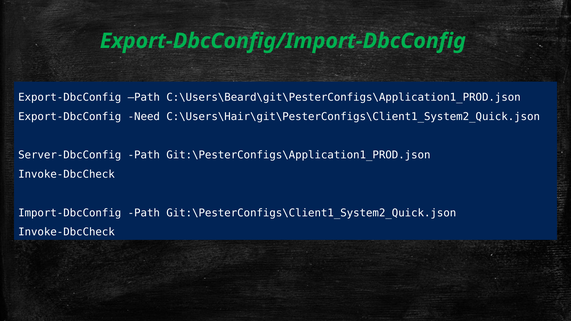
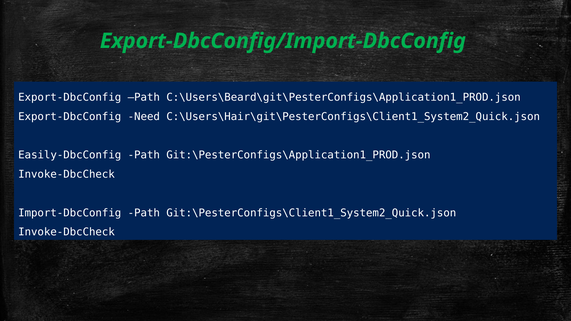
Server-DbcConfig: Server-DbcConfig -> Easily-DbcConfig (70, 155)
